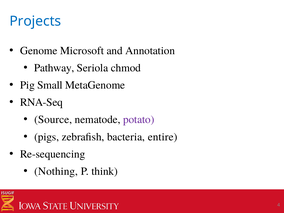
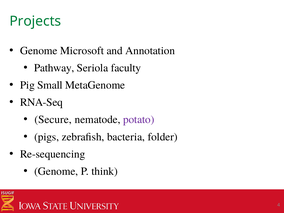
Projects colour: blue -> green (35, 21)
chmod: chmod -> faculty (126, 68)
Source: Source -> Secure (53, 120)
entire: entire -> folder (163, 137)
Nothing: Nothing -> Genome (56, 171)
